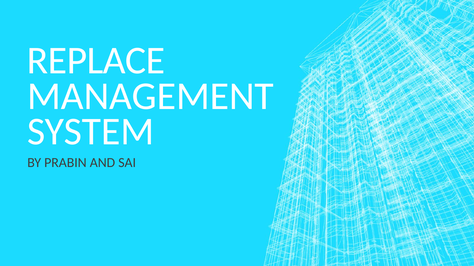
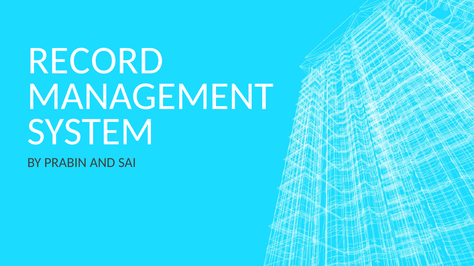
REPLACE: REPLACE -> RECORD (96, 61)
